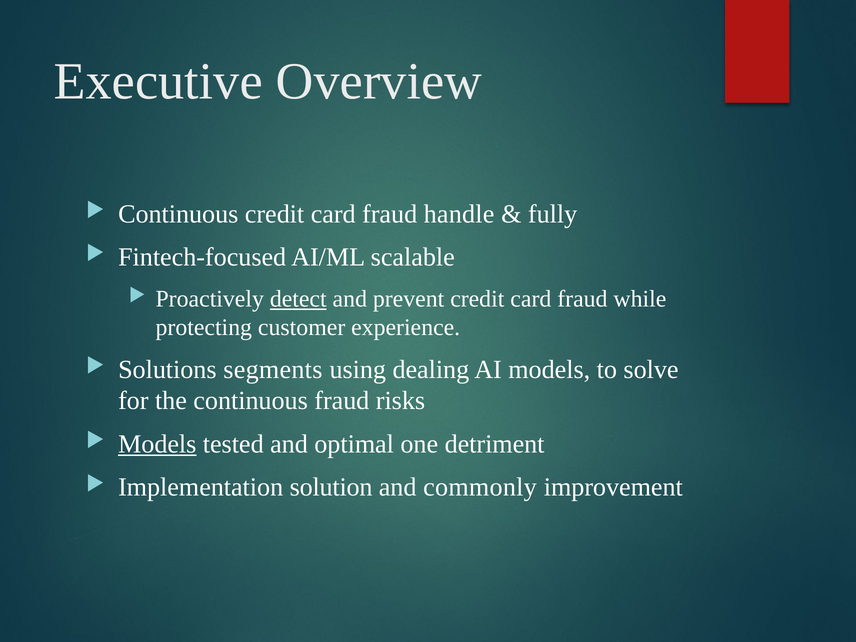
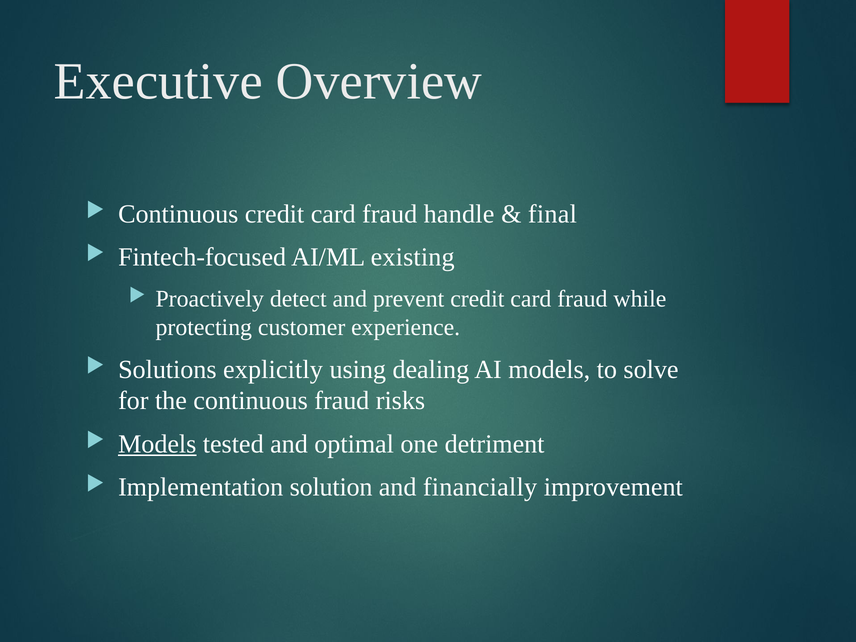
fully: fully -> final (552, 214)
scalable: scalable -> existing (413, 257)
detect underline: present -> none (298, 299)
segments: segments -> explicitly (273, 369)
commonly: commonly -> financially (480, 487)
